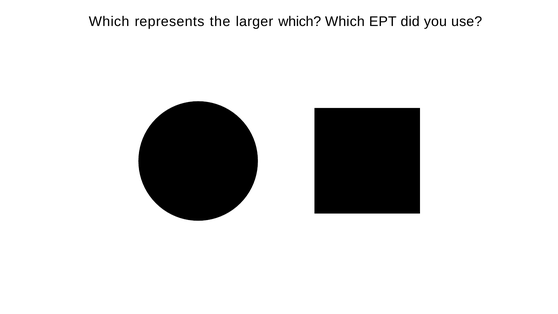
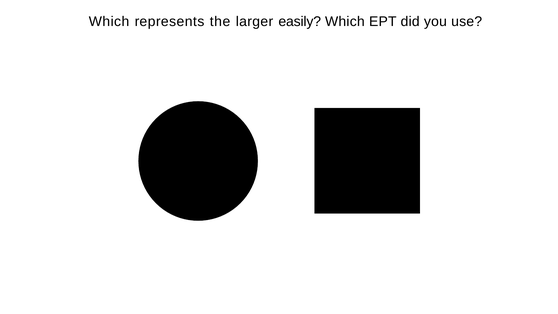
larger which: which -> easily (300, 22)
